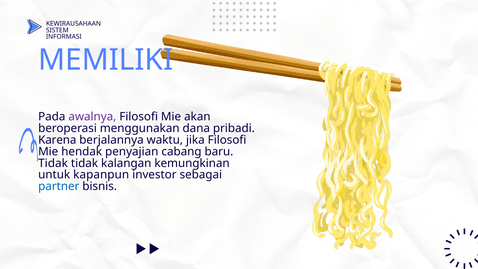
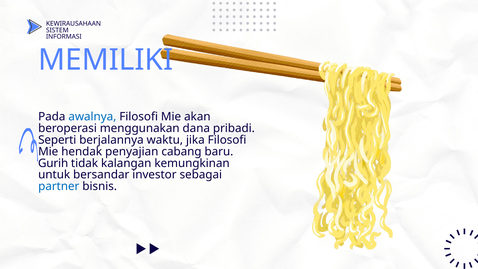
awalnya colour: purple -> blue (92, 117)
Karena: Karena -> Seperti (57, 140)
Tidak: Tidak -> Gurih (53, 163)
kapanpun: kapanpun -> bersandar (101, 175)
